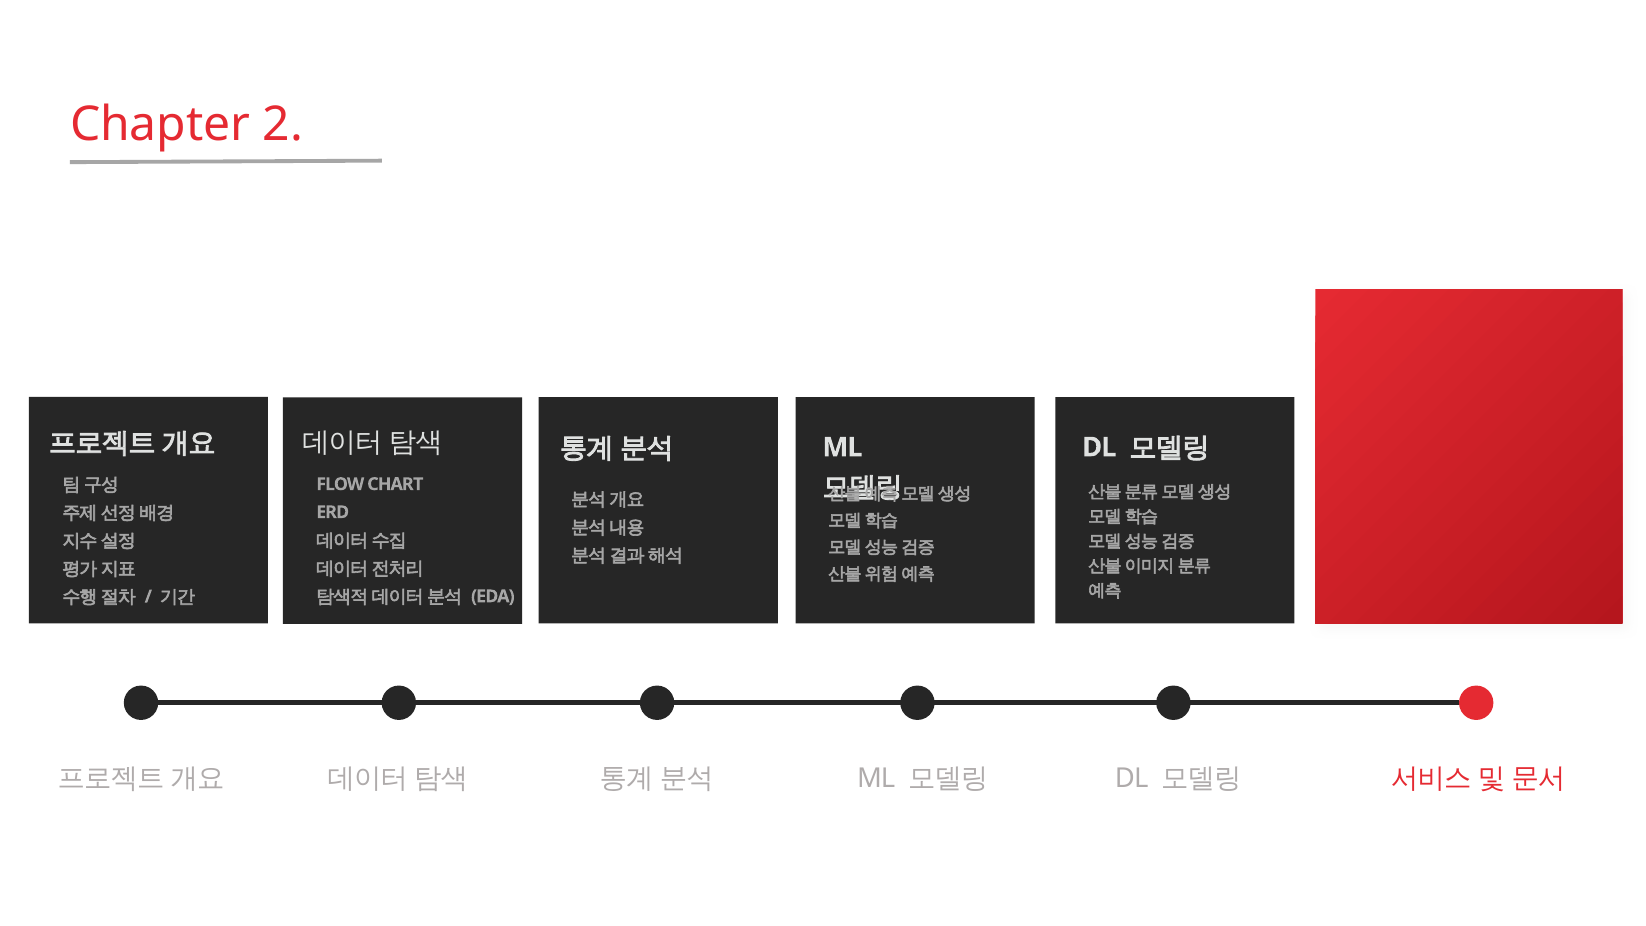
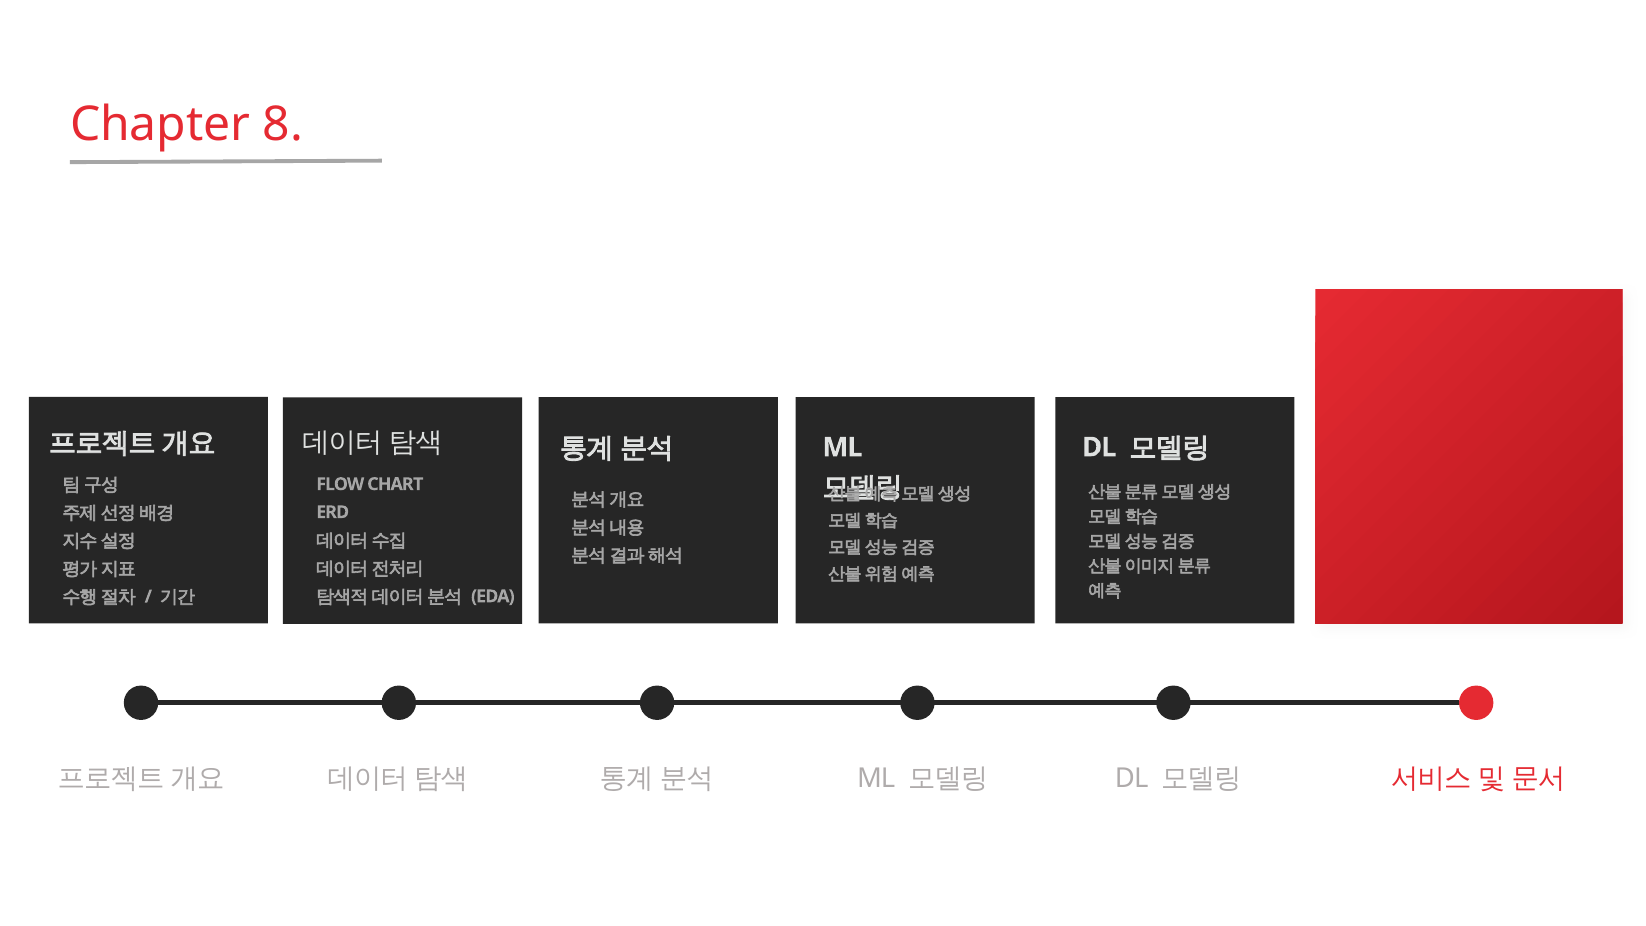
2: 2 -> 8 (283, 125)
